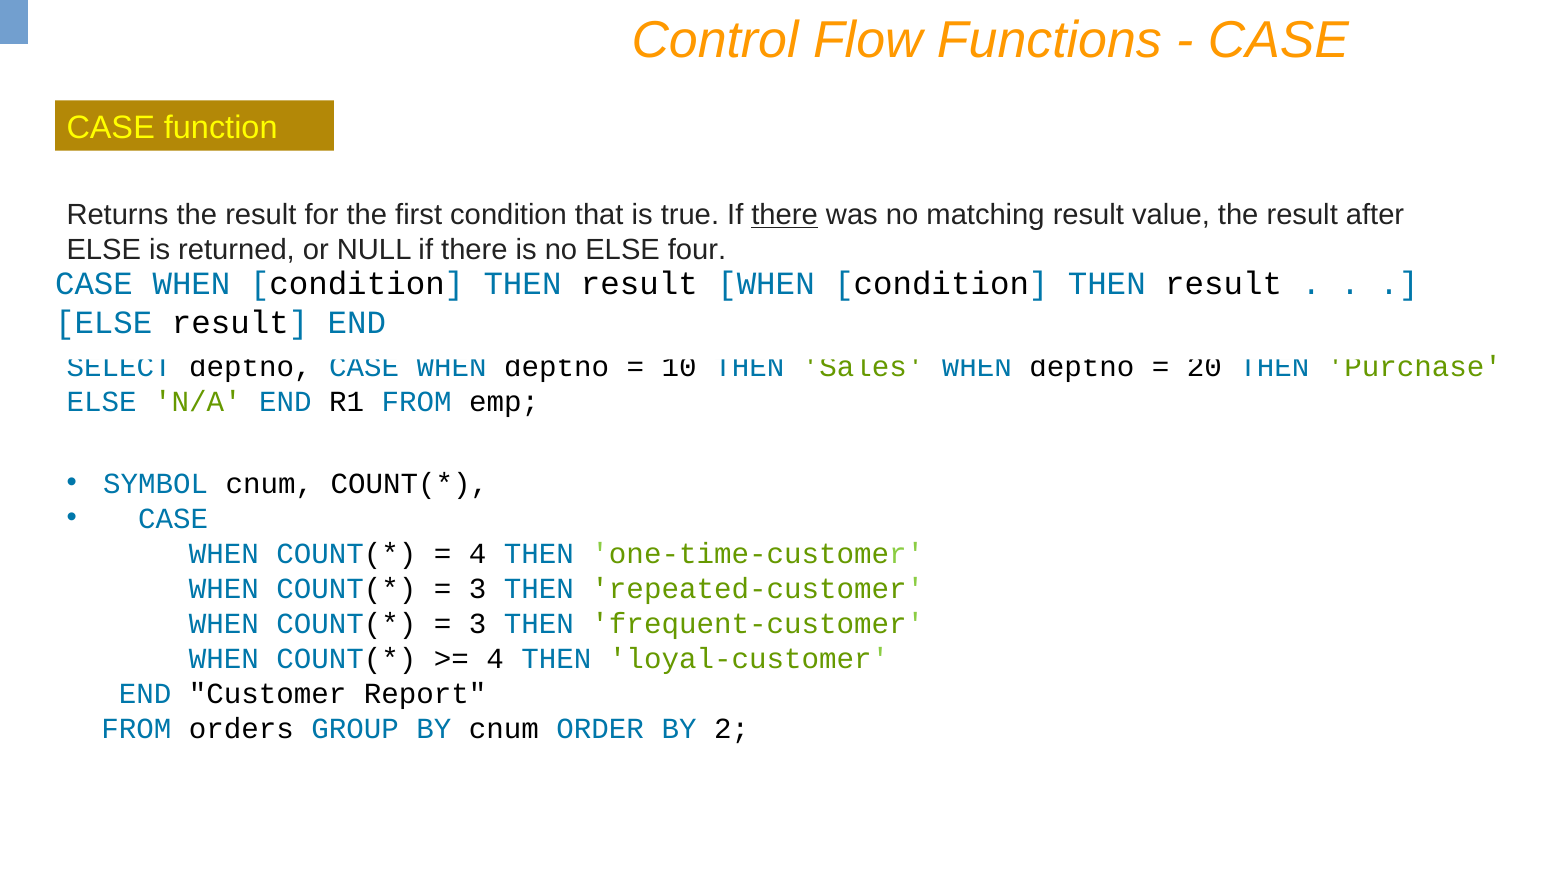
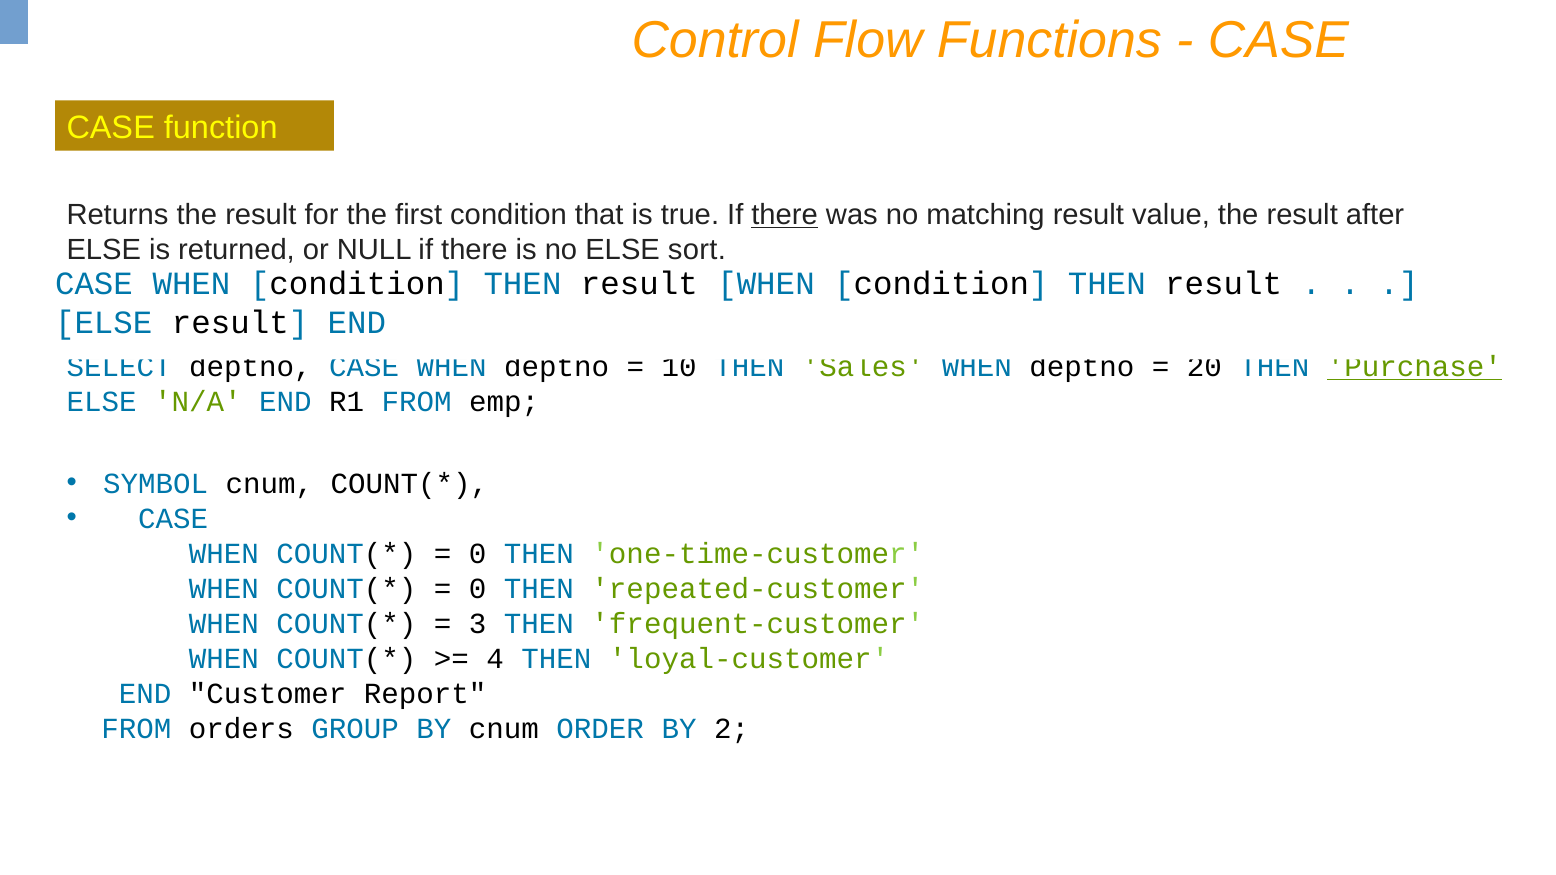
four: four -> sort (697, 250)
Purchase underline: none -> present (1414, 367)
4: 4 -> 0 (478, 554)
3: 3 -> 0 (478, 589)
